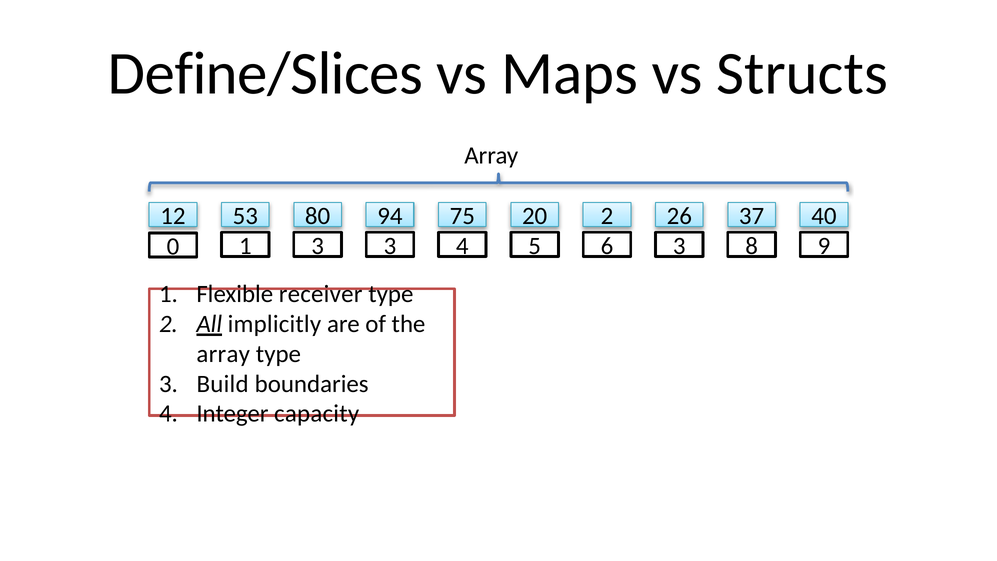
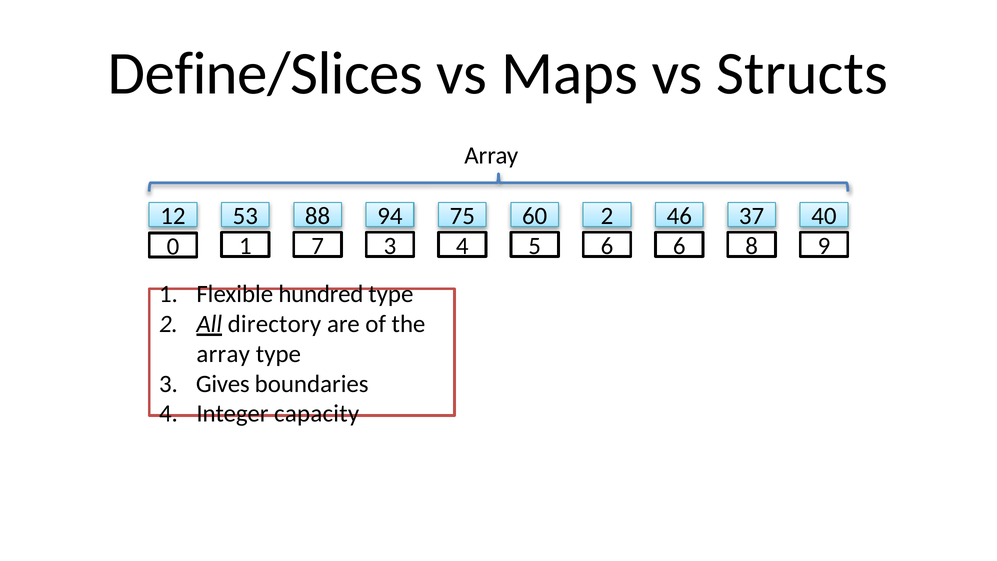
80: 80 -> 88 (318, 216)
20: 20 -> 60 (535, 216)
26: 26 -> 46 (679, 216)
1 3: 3 -> 7 (318, 246)
6 3: 3 -> 6 (679, 246)
receiver: receiver -> hundred (321, 294)
implicitly: implicitly -> directory (274, 324)
Build: Build -> Gives (223, 384)
